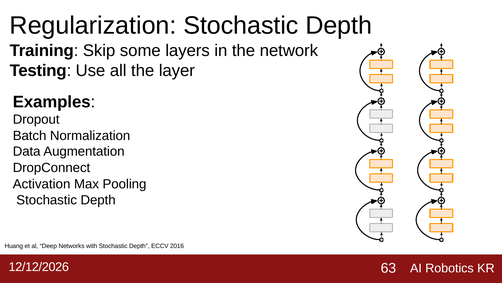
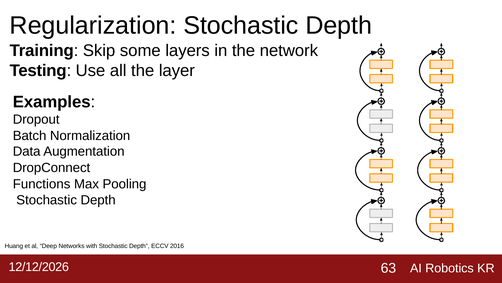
Activation: Activation -> Functions (42, 184)
